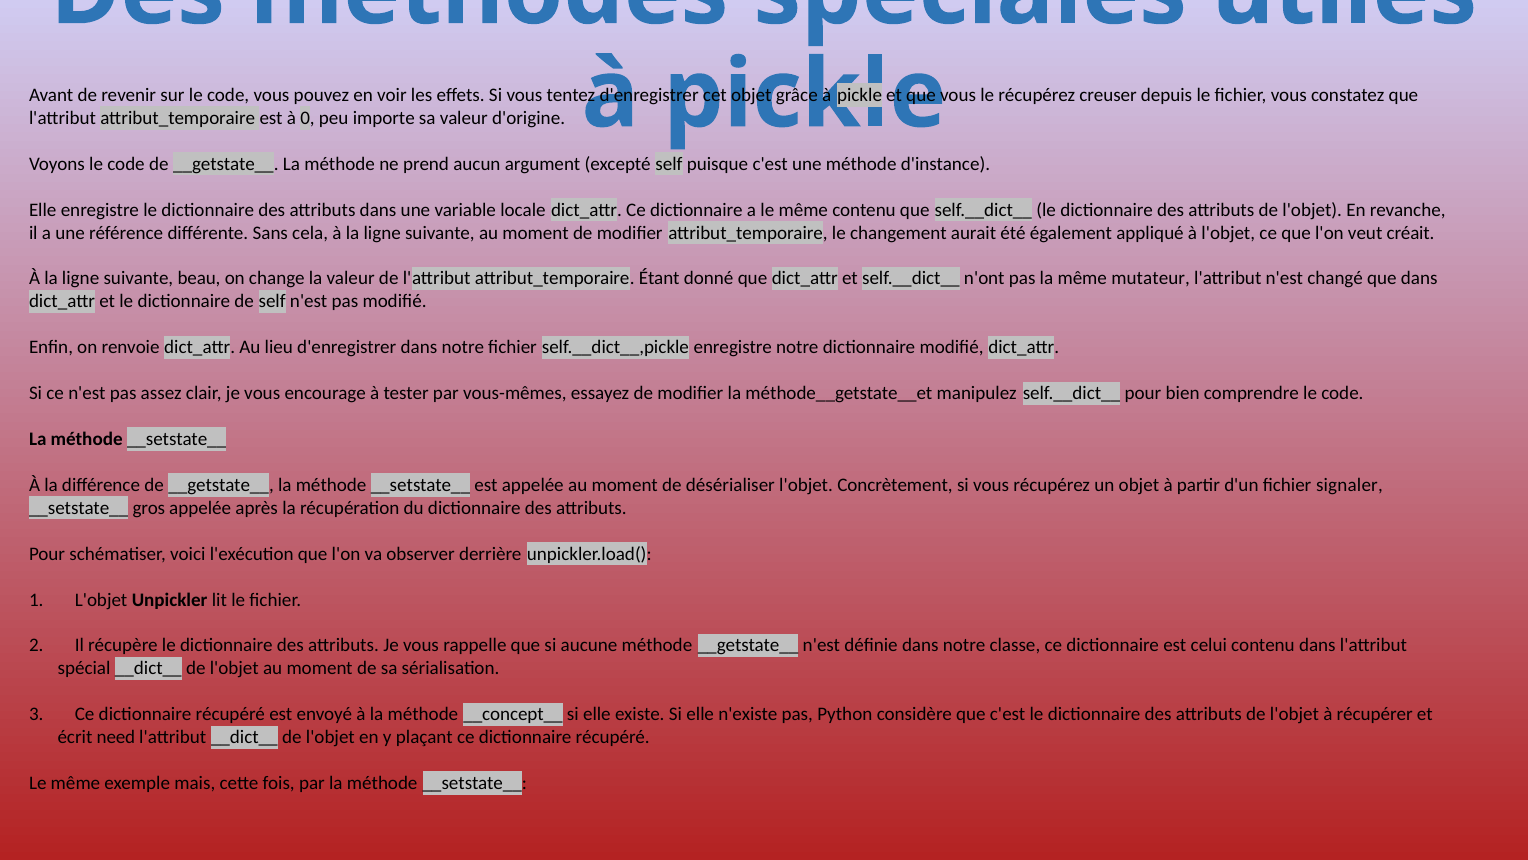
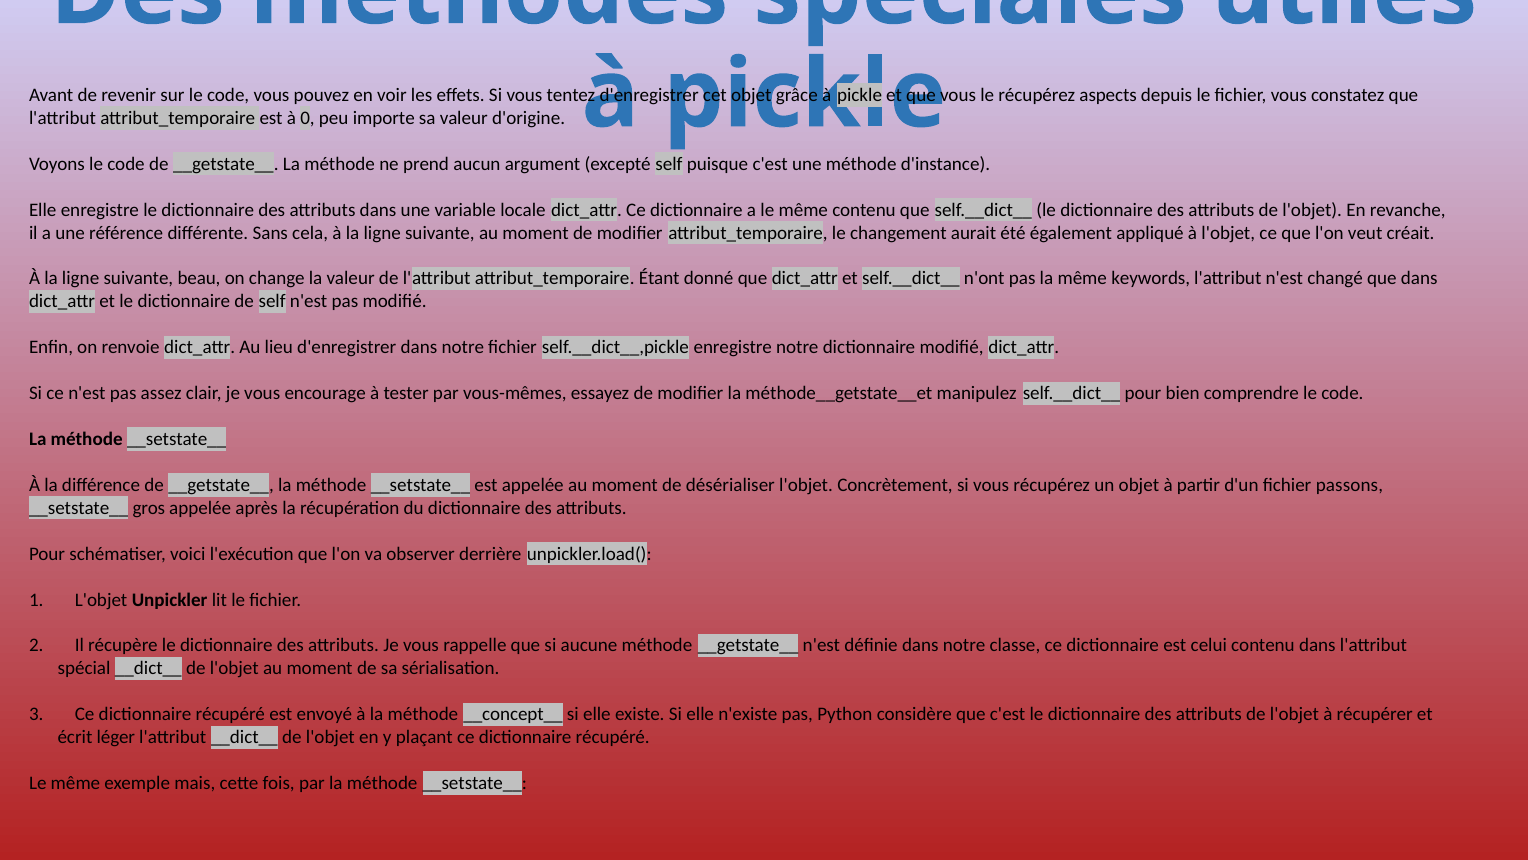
creuser: creuser -> aspects (1108, 95)
mutateur: mutateur -> keywords (1151, 279)
signaler: signaler -> passons (1349, 485)
need: need -> léger (116, 737)
